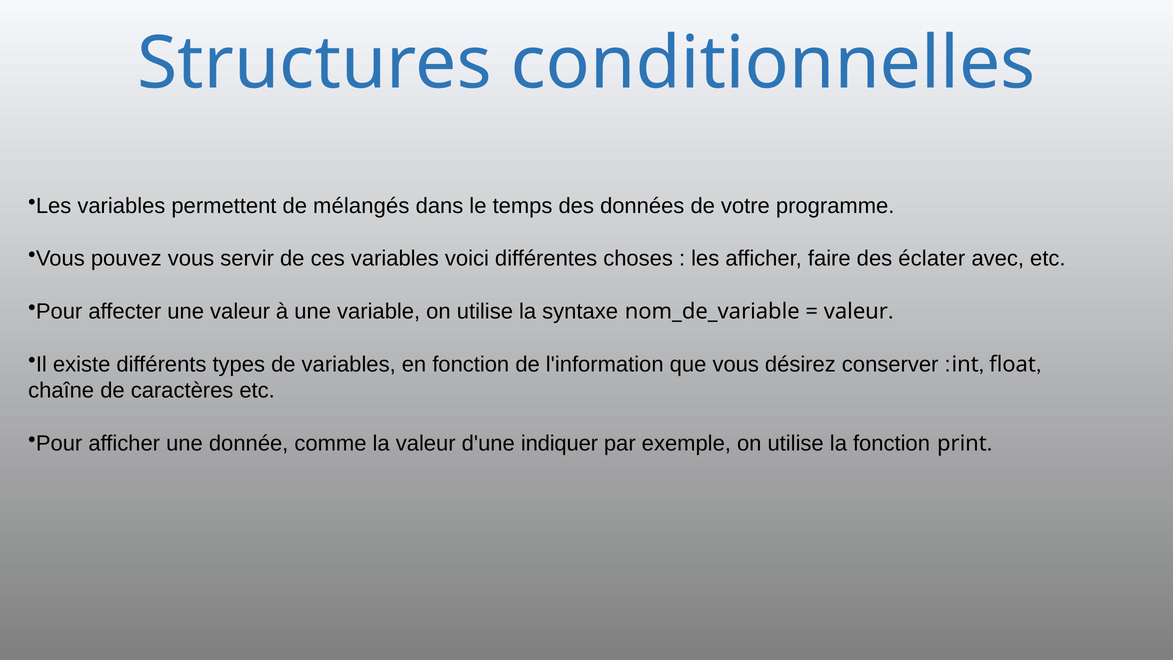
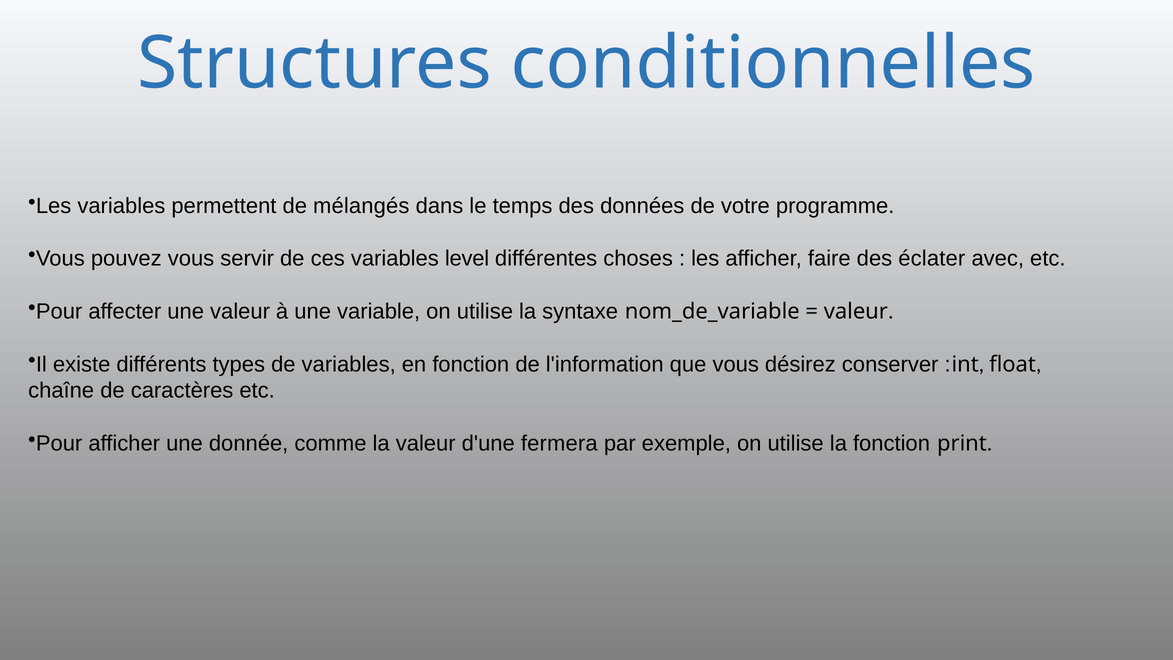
voici: voici -> level (467, 259)
indiquer: indiquer -> fermera (559, 443)
